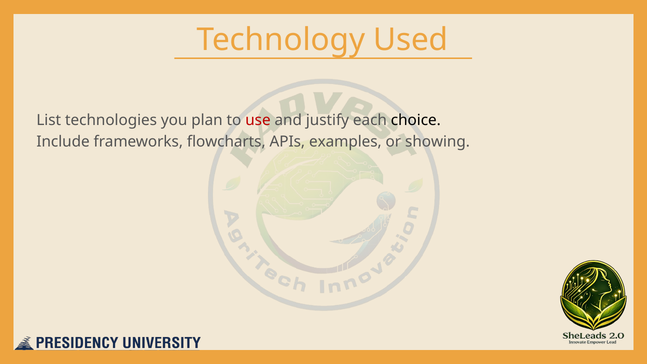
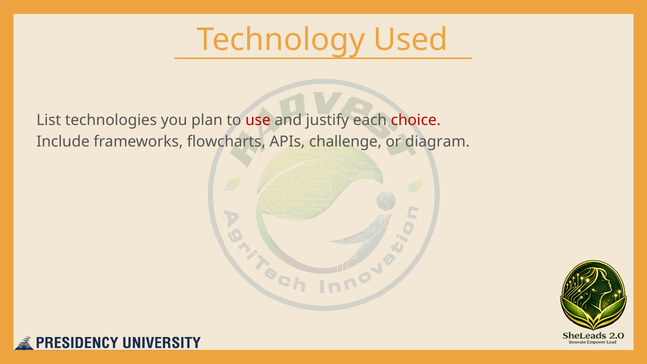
choice colour: black -> red (416, 120)
examples: examples -> challenge (345, 142)
showing: showing -> diagram (437, 142)
